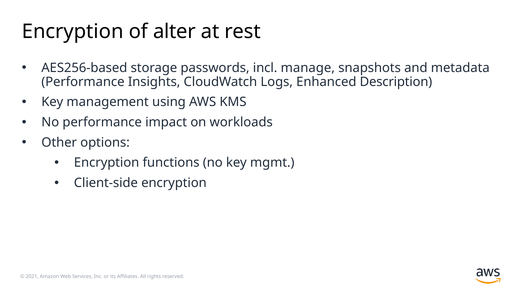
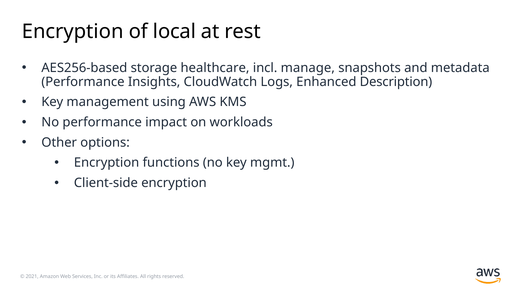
alter: alter -> local (174, 31)
passwords: passwords -> healthcare (215, 68)
